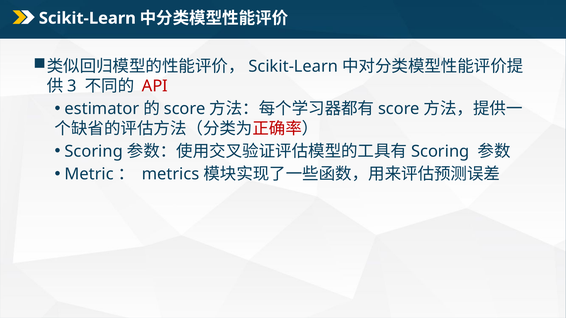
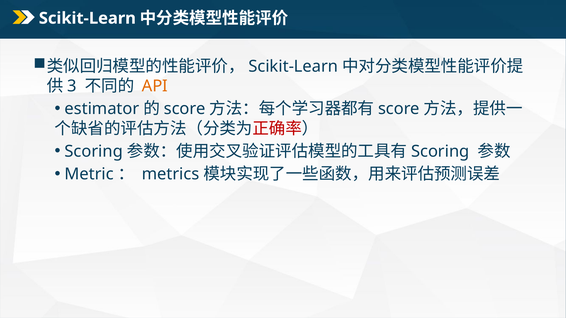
API colour: red -> orange (155, 86)
